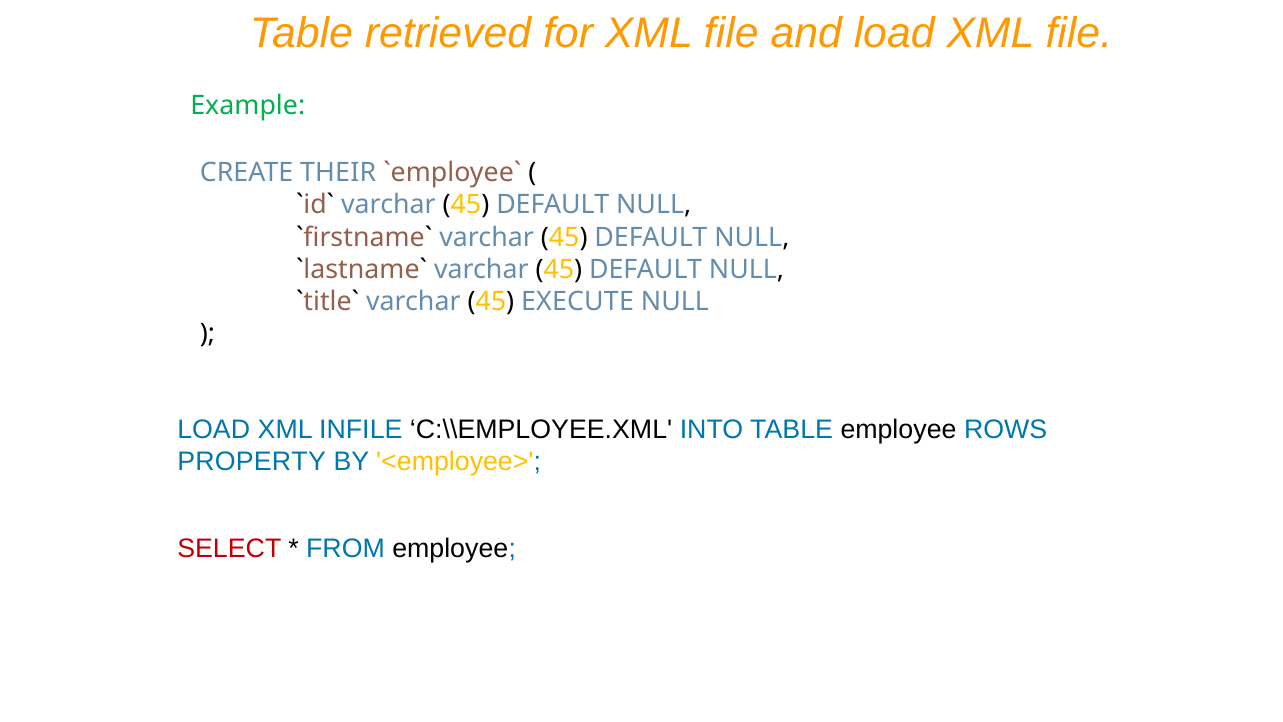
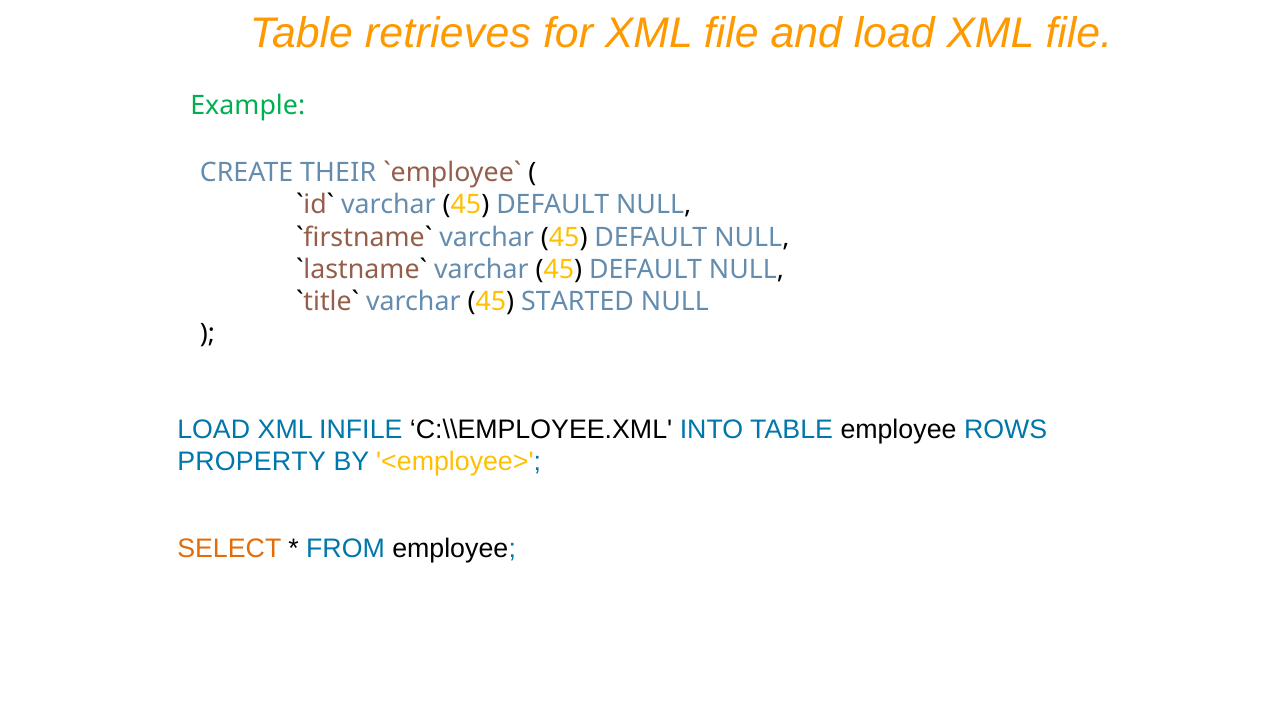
retrieved: retrieved -> retrieves (448, 33)
EXECUTE: EXECUTE -> STARTED (578, 301)
SELECT colour: red -> orange (229, 549)
